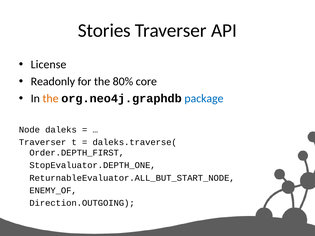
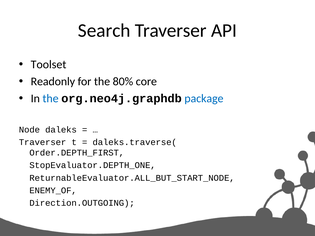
Stories: Stories -> Search (104, 30)
License: License -> Toolset (49, 65)
the colour: orange -> blue (51, 99)
